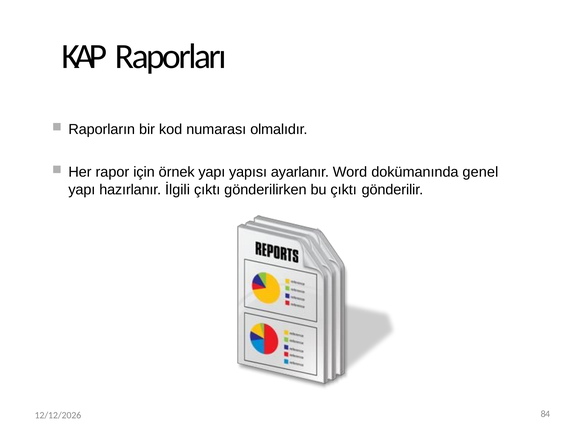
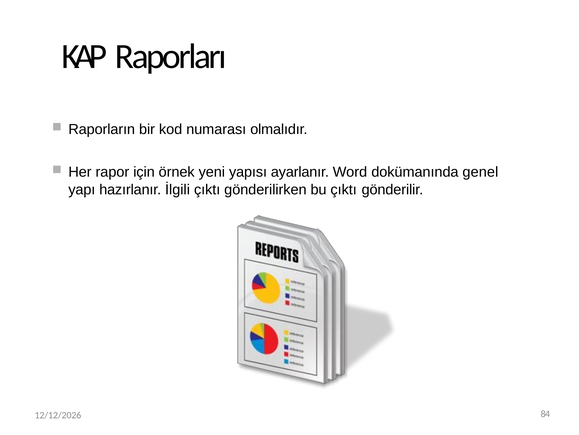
örnek yapı: yapı -> yeni (212, 172)
